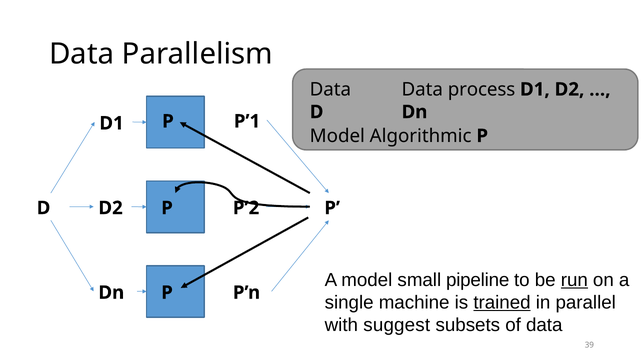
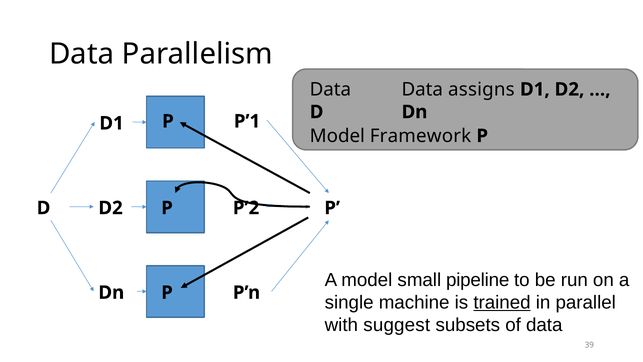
process: process -> assigns (481, 89)
Algorithmic: Algorithmic -> Framework (421, 136)
run underline: present -> none (574, 280)
